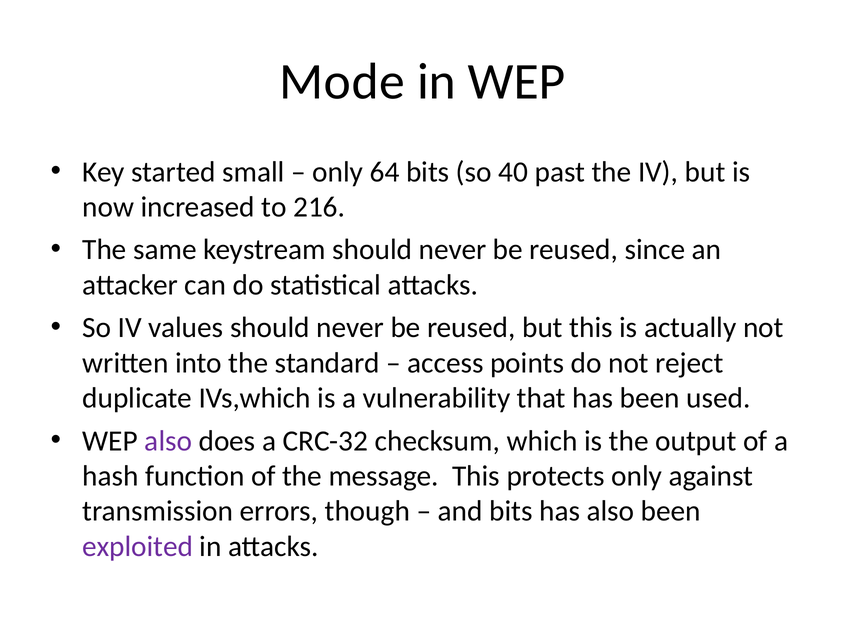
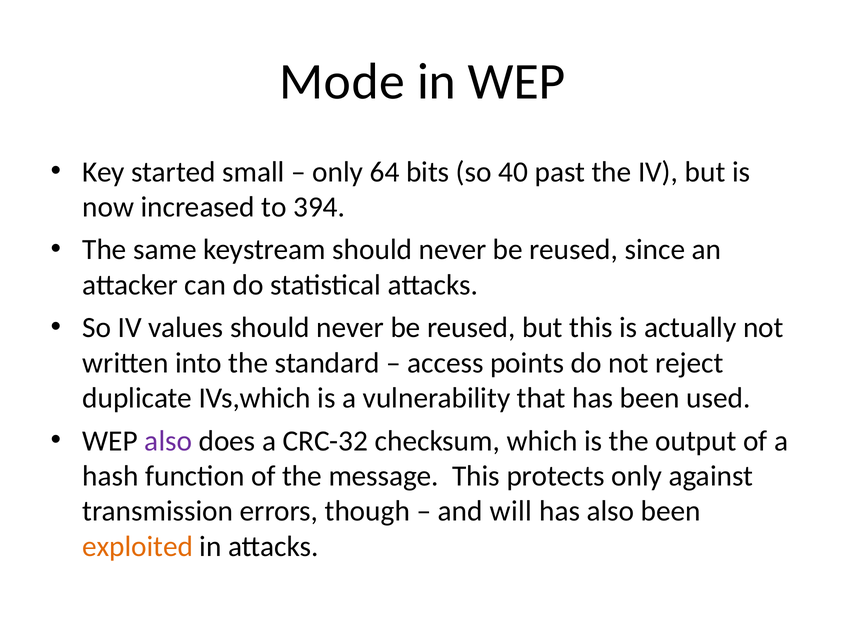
216: 216 -> 394 (319, 207)
and bits: bits -> will (511, 511)
exploited colour: purple -> orange (138, 546)
